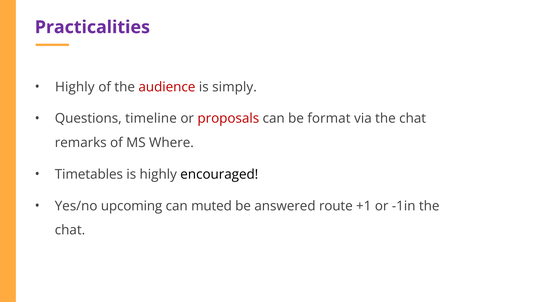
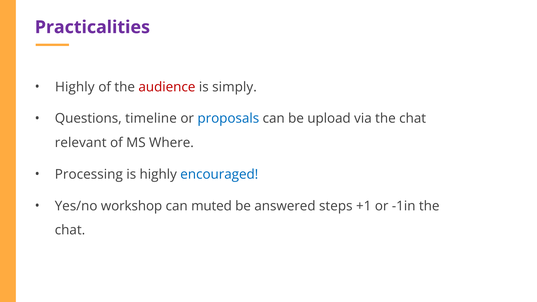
proposals colour: red -> blue (228, 119)
format: format -> upload (329, 119)
remarks: remarks -> relevant (81, 143)
Timetables: Timetables -> Processing (89, 174)
encouraged colour: black -> blue (219, 174)
upcoming: upcoming -> workshop (132, 206)
route: route -> steps (336, 206)
